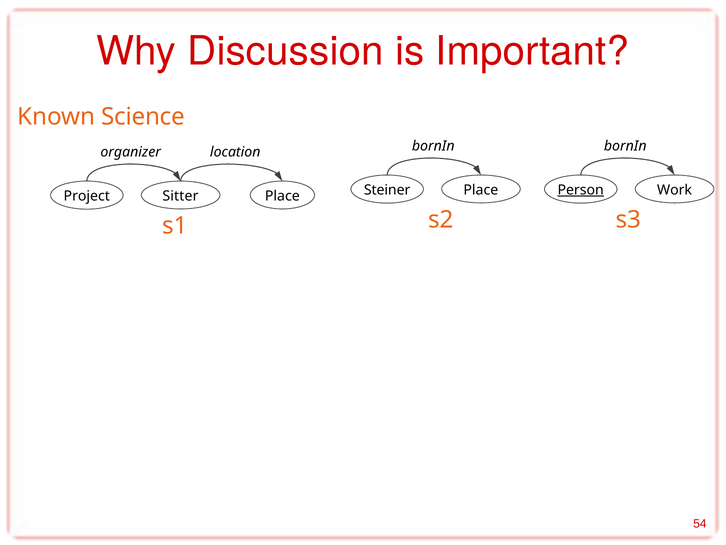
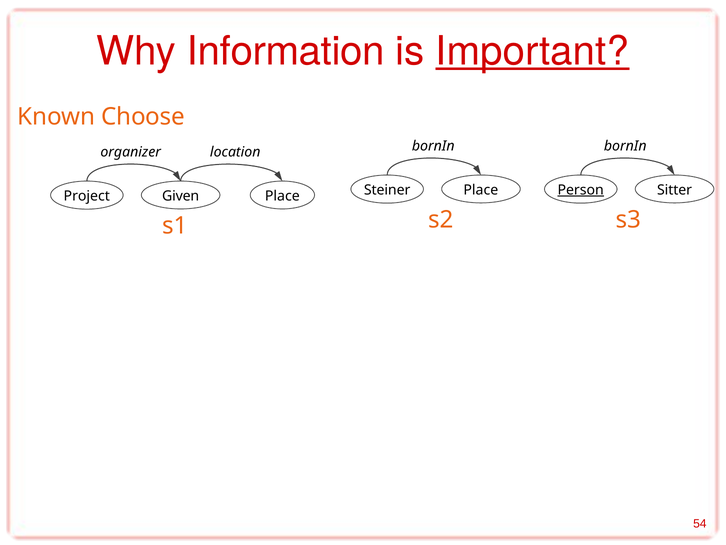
Discussion: Discussion -> Information (286, 51)
Important underline: none -> present (532, 51)
Science: Science -> Choose (143, 117)
Work: Work -> Sitter (675, 190)
Sitter: Sitter -> Given (181, 196)
